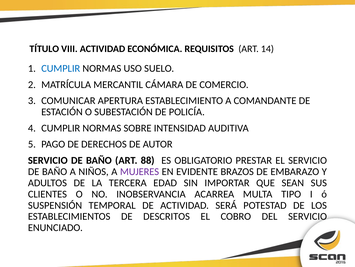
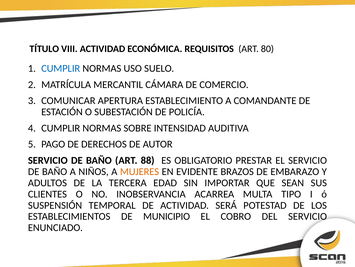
14: 14 -> 80 (267, 49)
MUJERES colour: purple -> orange (140, 171)
DESCRITOS: DESCRITOS -> MUNICIPIO (167, 216)
